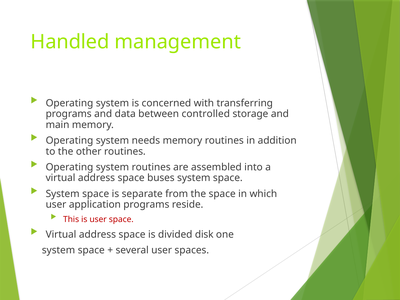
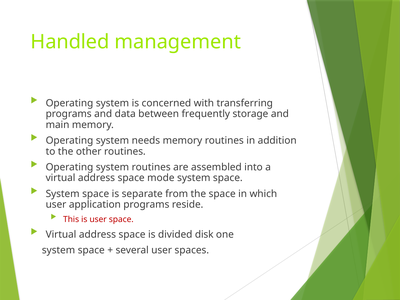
controlled: controlled -> frequently (206, 114)
buses: buses -> mode (161, 178)
